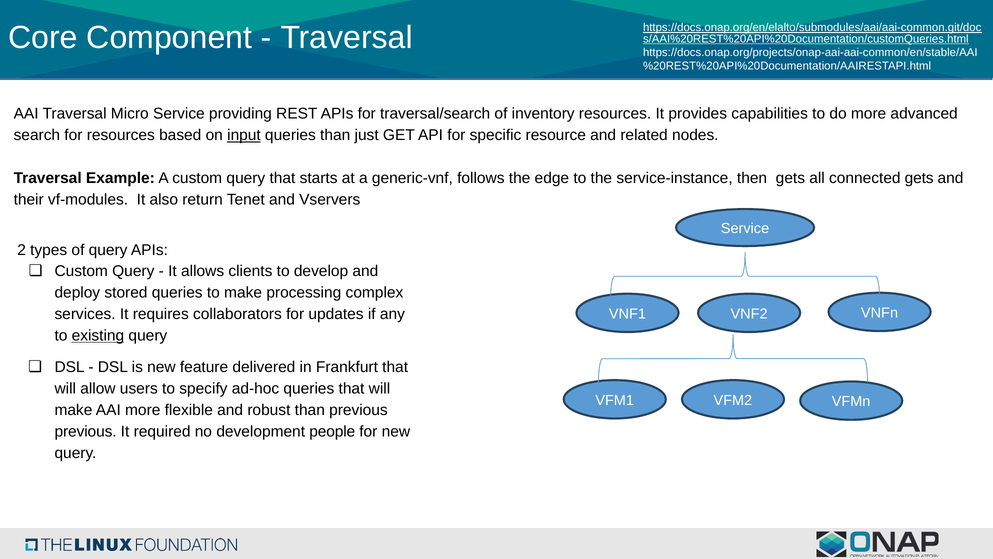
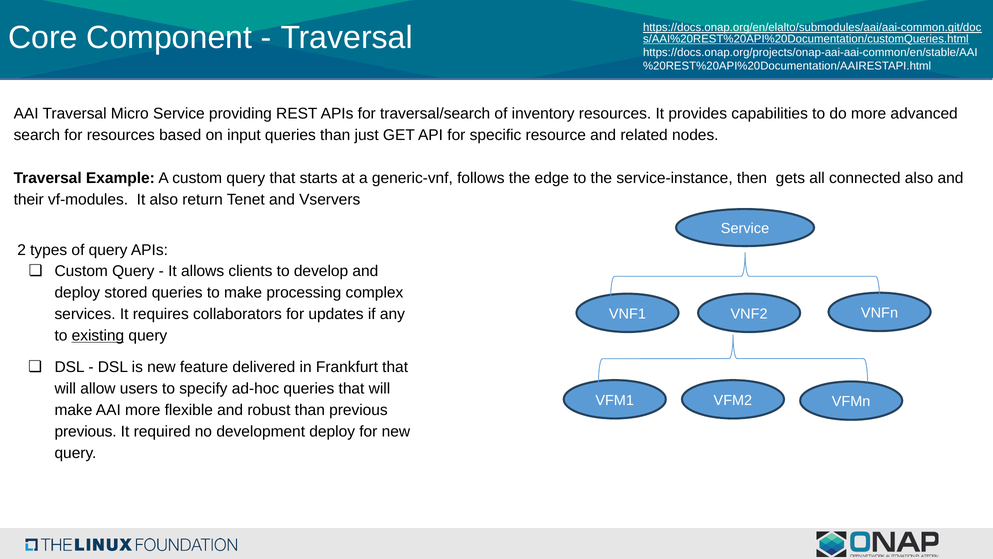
input underline: present -> none (244, 135)
connected gets: gets -> also (919, 178)
development people: people -> deploy (332, 431)
